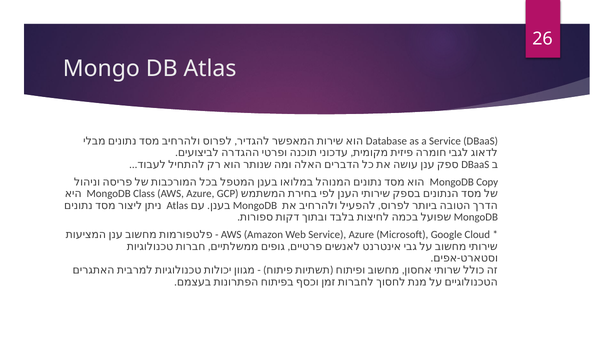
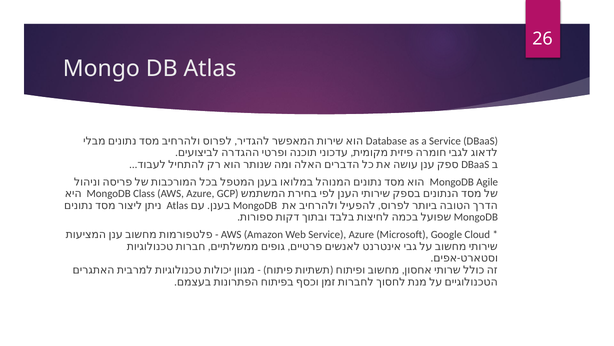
Copy: Copy -> Agile (487, 182)
